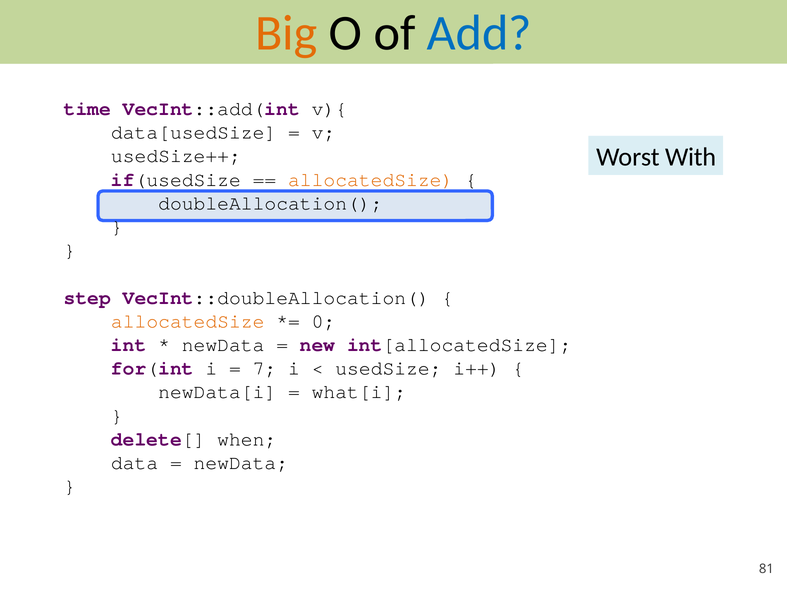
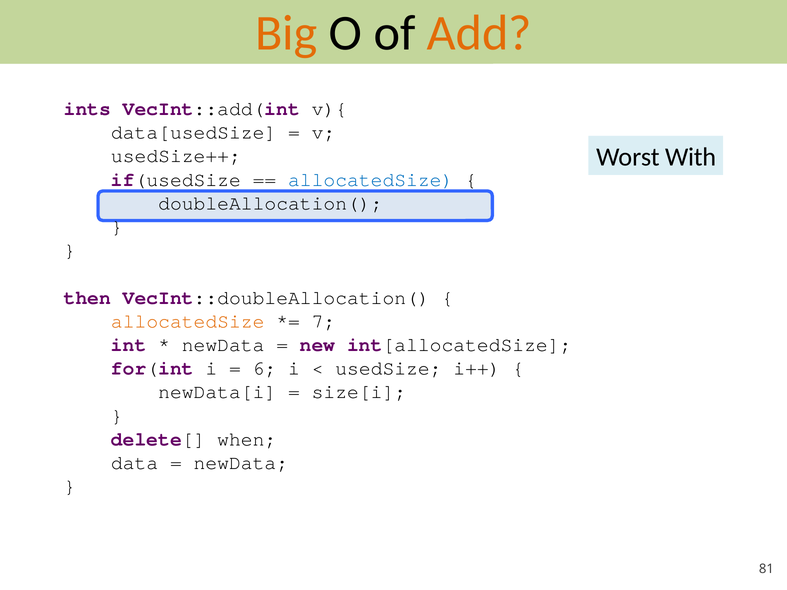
Add colour: blue -> orange (479, 33)
time: time -> ints (87, 109)
allocatedSize colour: orange -> blue (371, 180)
step: step -> then (87, 298)
0: 0 -> 7 (323, 321)
7: 7 -> 6 (264, 369)
what[i: what[i -> size[i (359, 392)
